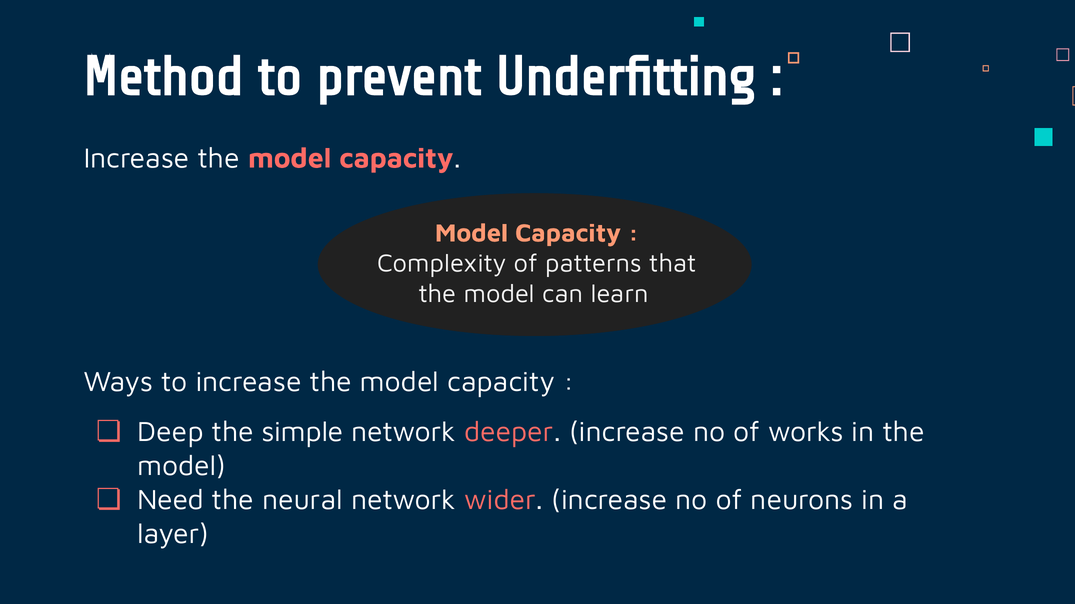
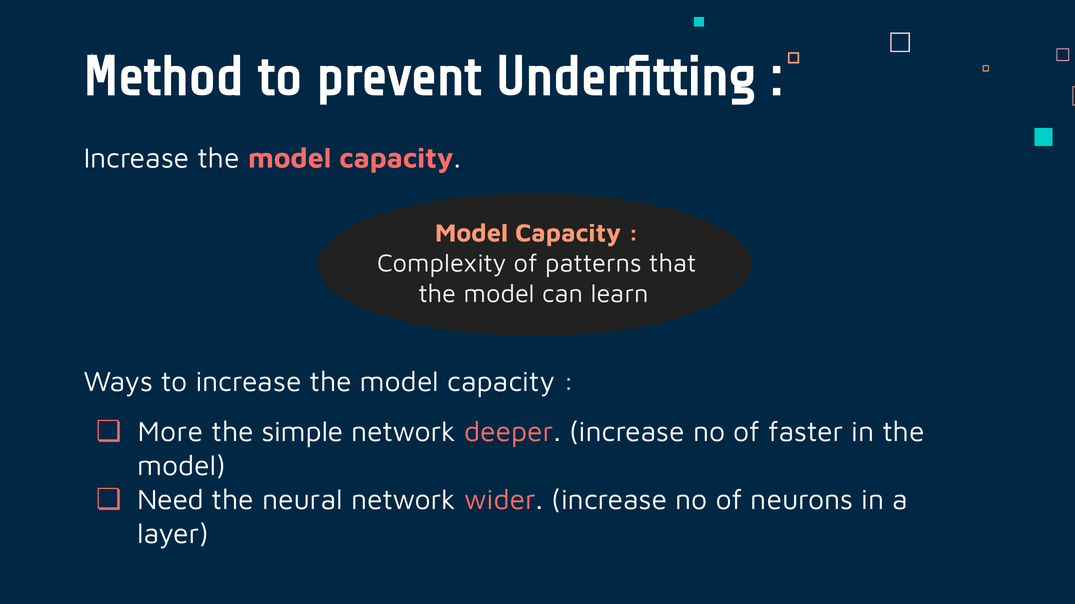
Deep: Deep -> More (170, 433)
works: works -> faster (806, 433)
